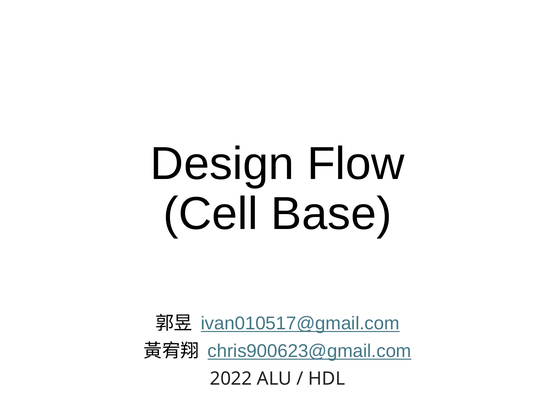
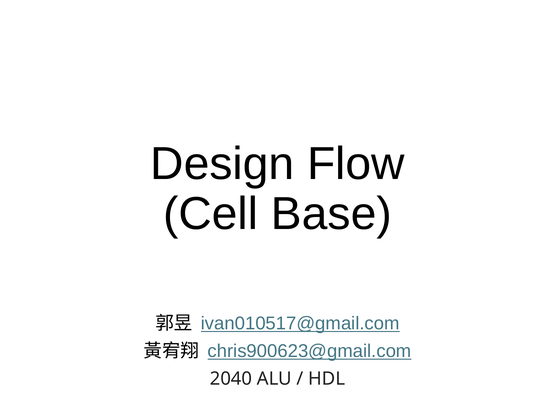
2022: 2022 -> 2040 (231, 379)
